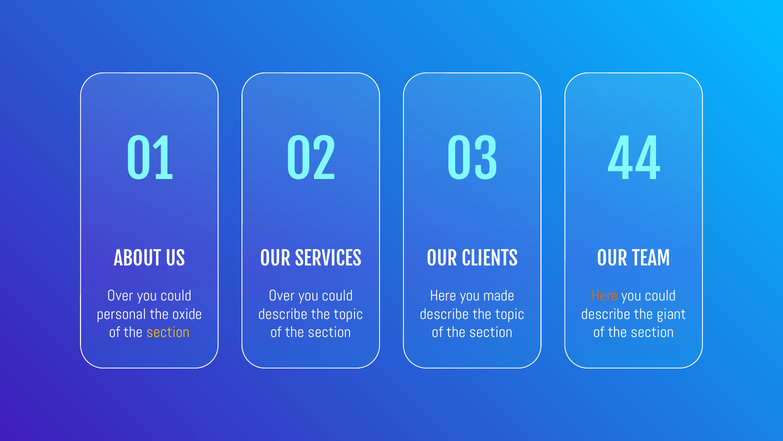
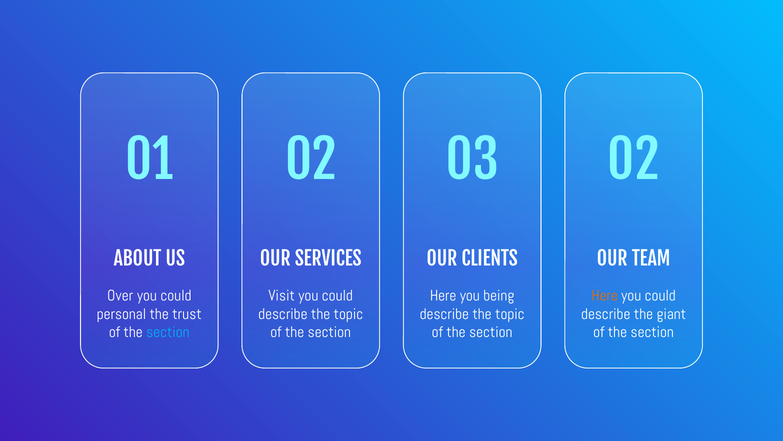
03 44: 44 -> 02 (633, 162)
Over: Over -> Visit (282, 295)
made: made -> being (499, 295)
oxide: oxide -> trust (187, 314)
section colour: yellow -> light blue (168, 332)
